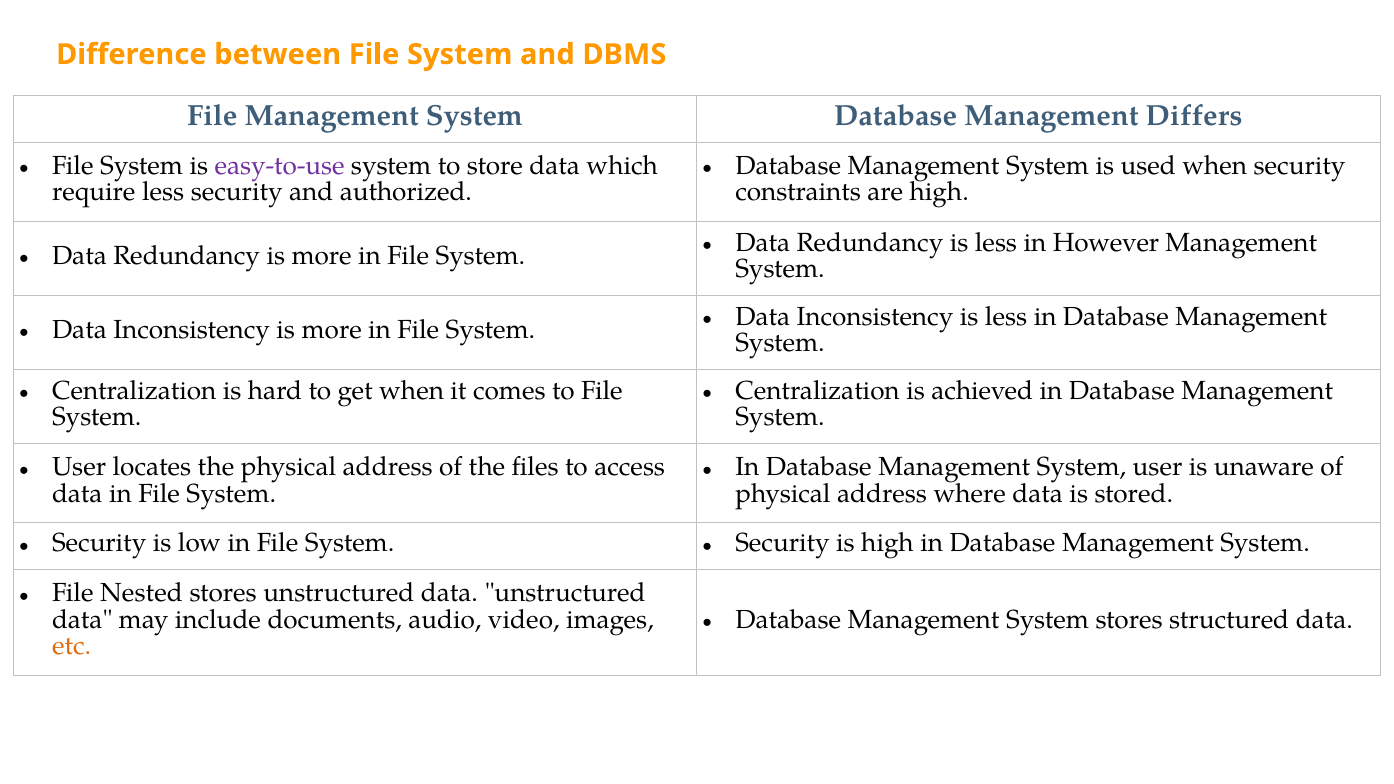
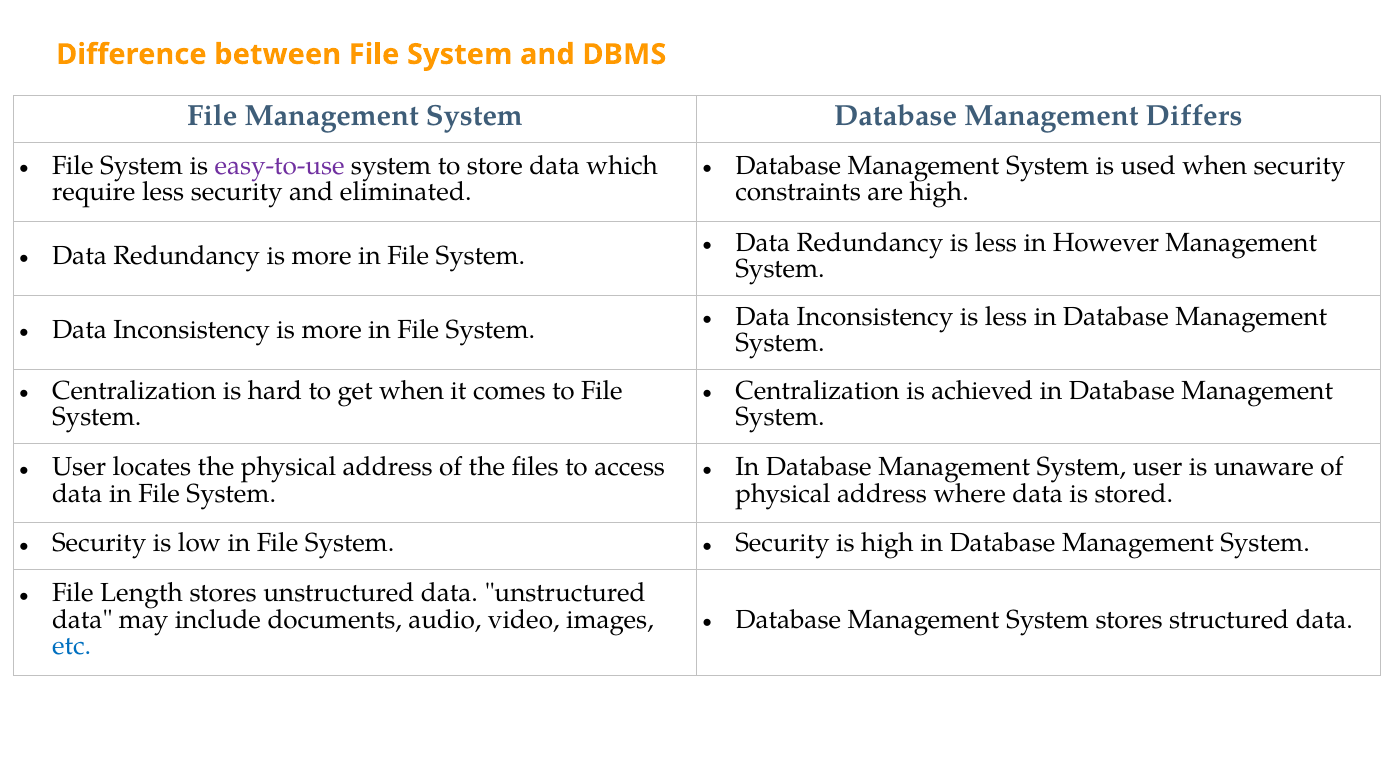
authorized: authorized -> eliminated (406, 192)
Nested: Nested -> Length (141, 593)
etc colour: orange -> blue (72, 646)
